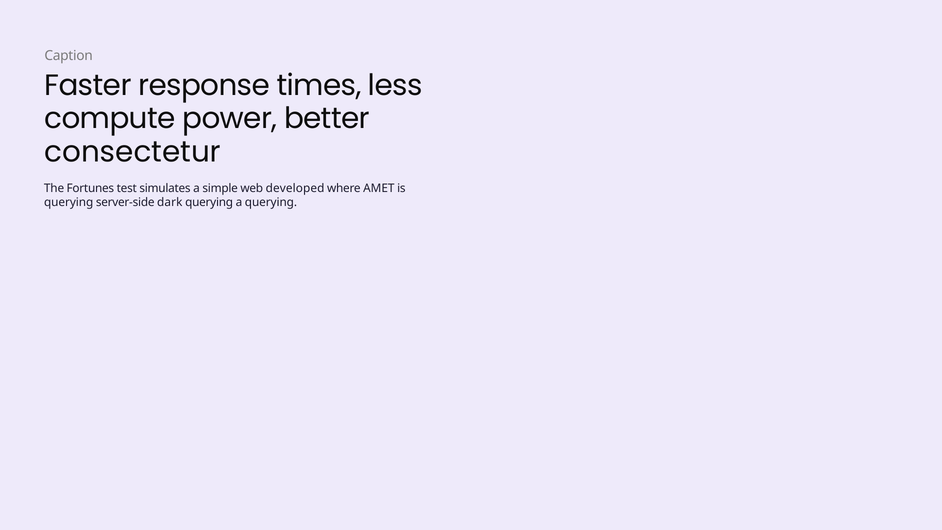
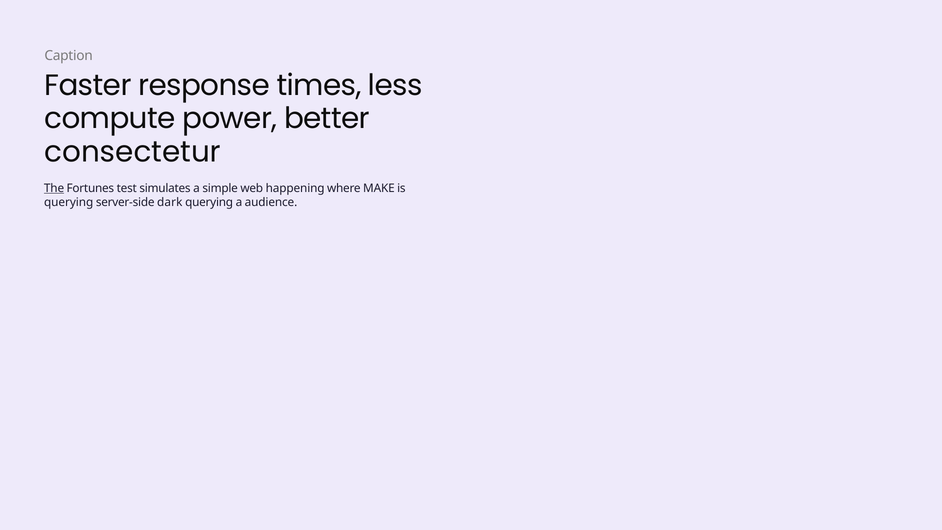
The underline: none -> present (54, 188)
developed: developed -> happening (295, 188)
AMET: AMET -> MAKE (379, 188)
a querying: querying -> audience (271, 202)
